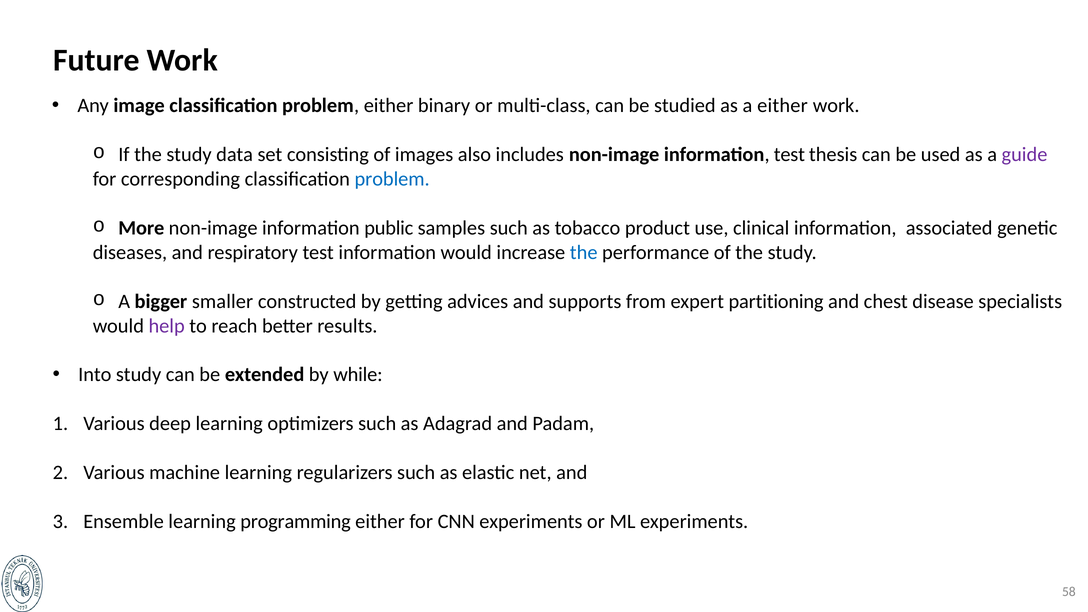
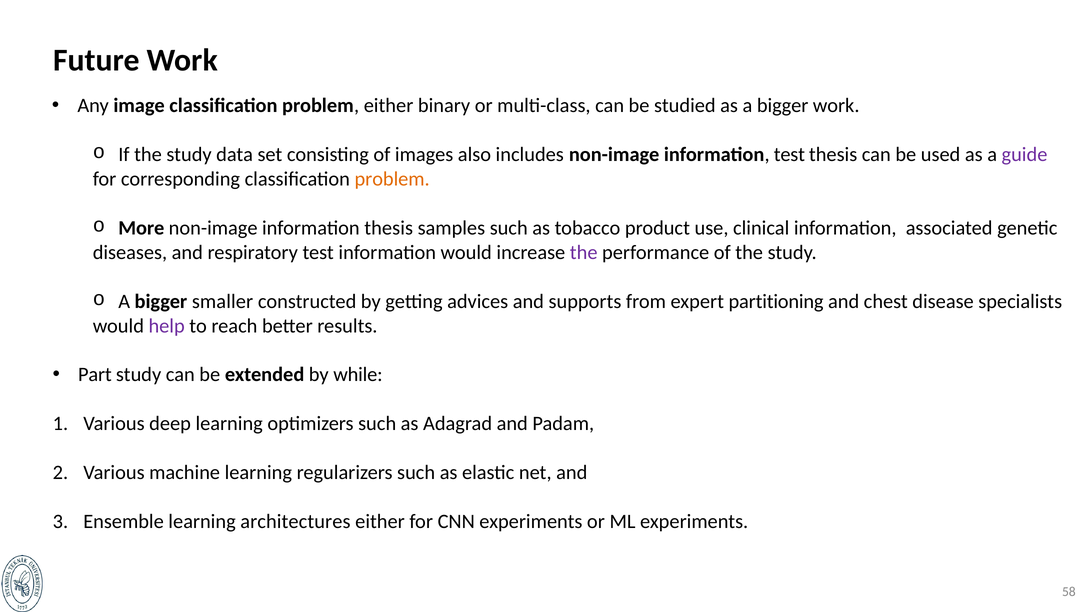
as a either: either -> bigger (783, 105)
problem colour: blue -> orange (392, 179)
information public: public -> thesis (389, 228)
the colour: blue -> purple (584, 252)
Into: Into -> Part (95, 375)
programming: programming -> architectures (295, 522)
